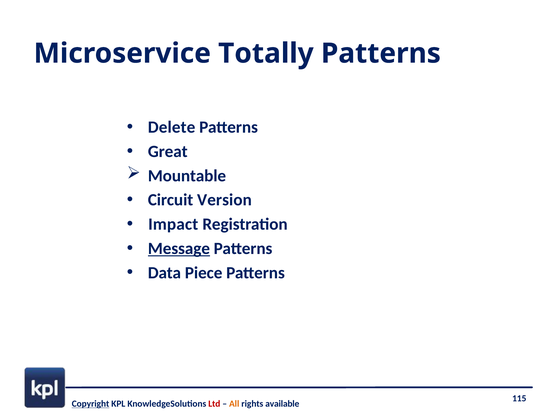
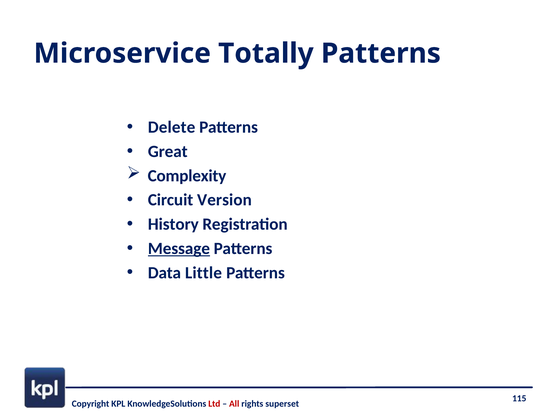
Mountable: Mountable -> Complexity (187, 176)
Impact: Impact -> History (173, 224)
Piece: Piece -> Little (204, 273)
Copyright underline: present -> none (91, 404)
All colour: orange -> red (234, 404)
available: available -> superset (282, 404)
